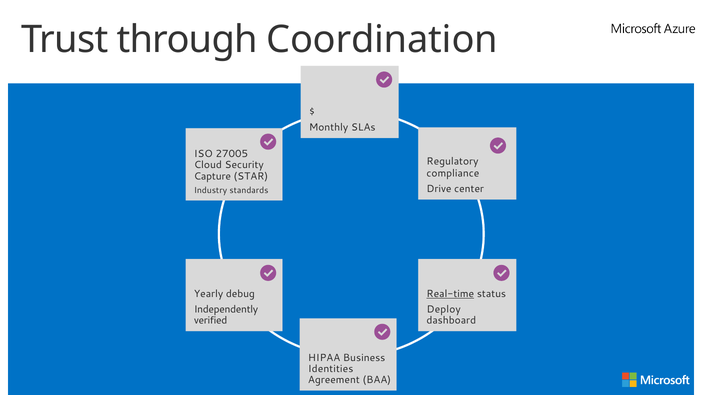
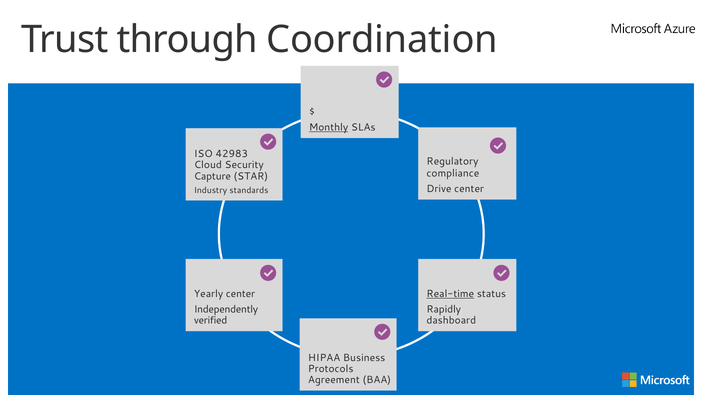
Monthly underline: none -> present (329, 127)
27005: 27005 -> 42983 (232, 154)
Yearly debug: debug -> center (240, 294)
Deploy: Deploy -> Rapidly (444, 309)
Identities: Identities -> Protocols (331, 369)
